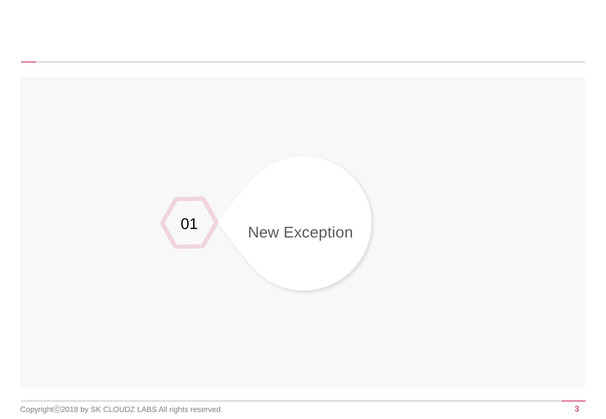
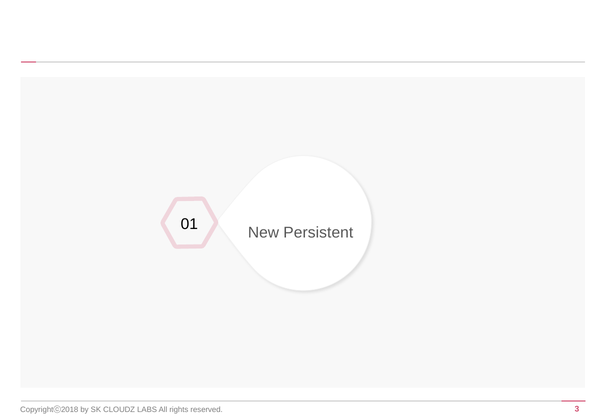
Exception: Exception -> Persistent (318, 233)
